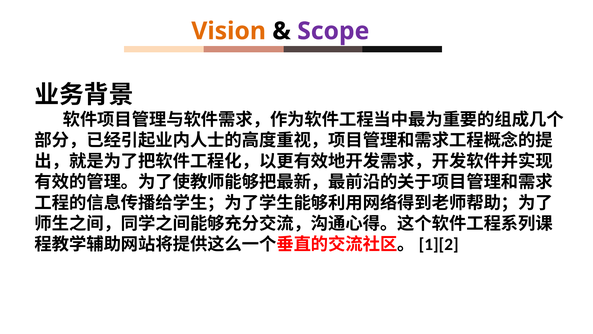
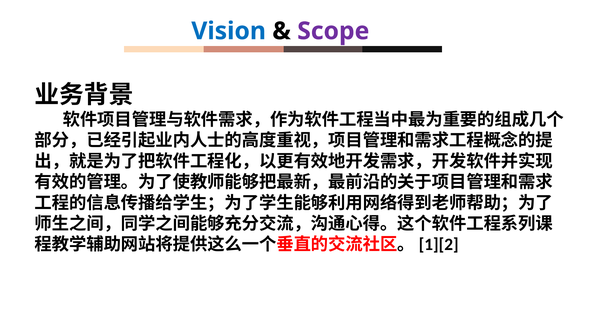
Vision colour: orange -> blue (229, 31)
